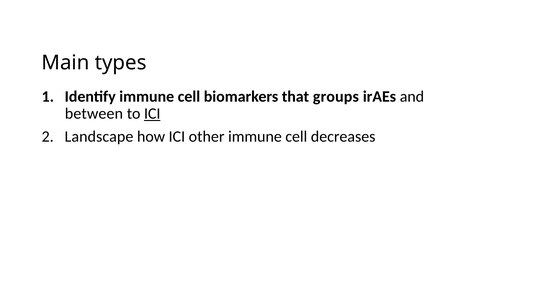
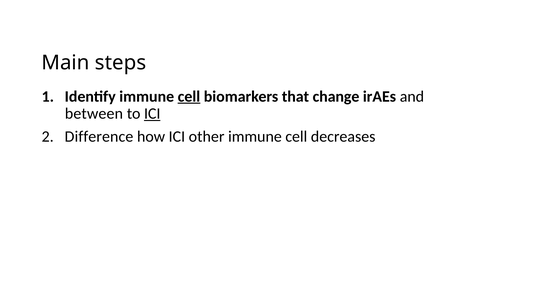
types: types -> steps (121, 63)
cell underline: none -> present (189, 96)
groups: groups -> change (336, 96)
Landscape: Landscape -> Difference (99, 137)
